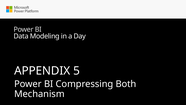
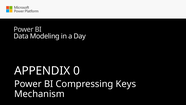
5: 5 -> 0 (77, 70)
Both: Both -> Keys (126, 84)
